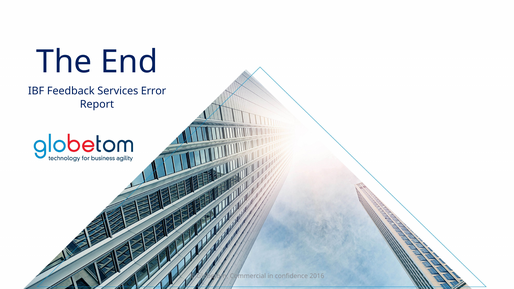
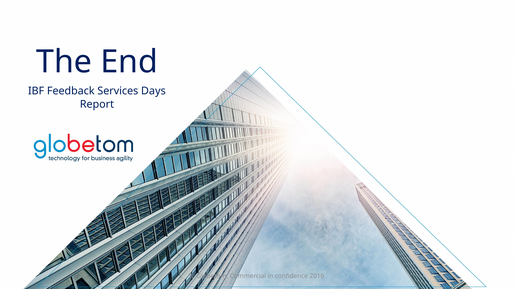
Error: Error -> Days (153, 91)
